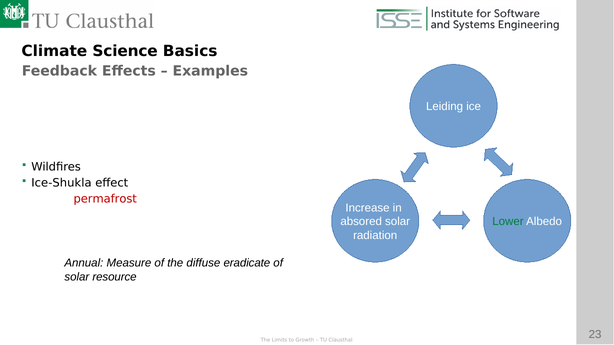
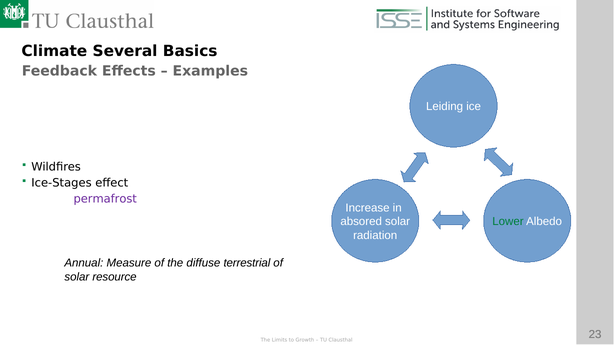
Science: Science -> Several (125, 51)
Ice-Shukla: Ice-Shukla -> Ice-Stages (61, 183)
permafrost colour: red -> purple (105, 199)
eradicate: eradicate -> terrestrial (247, 263)
